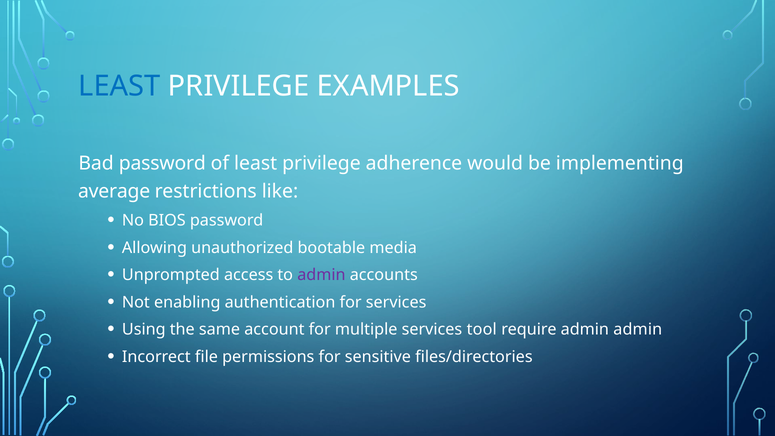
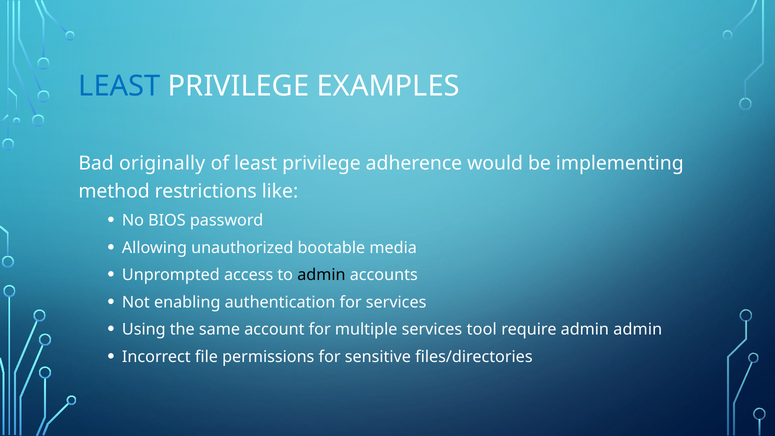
Bad password: password -> originally (162, 164)
average: average -> method (114, 191)
admin colour: purple -> black (321, 275)
